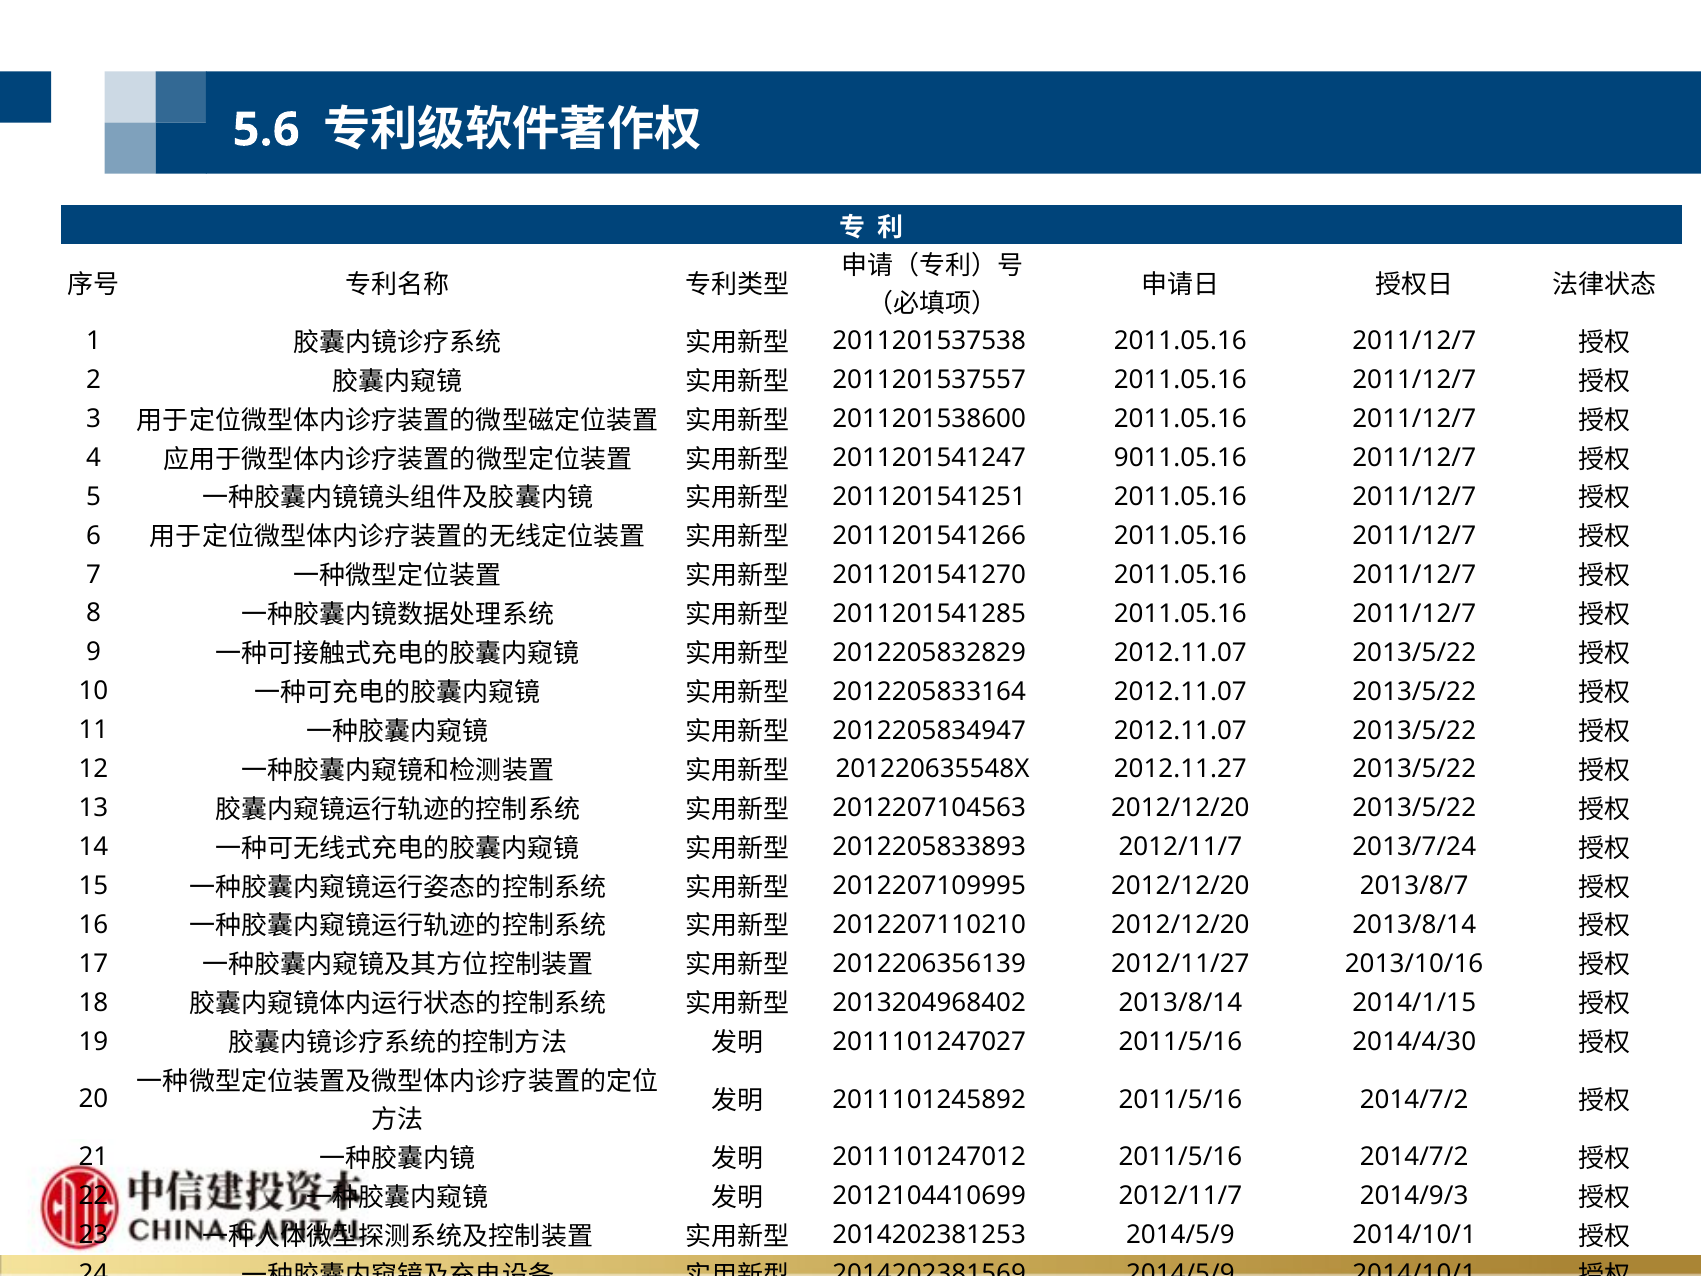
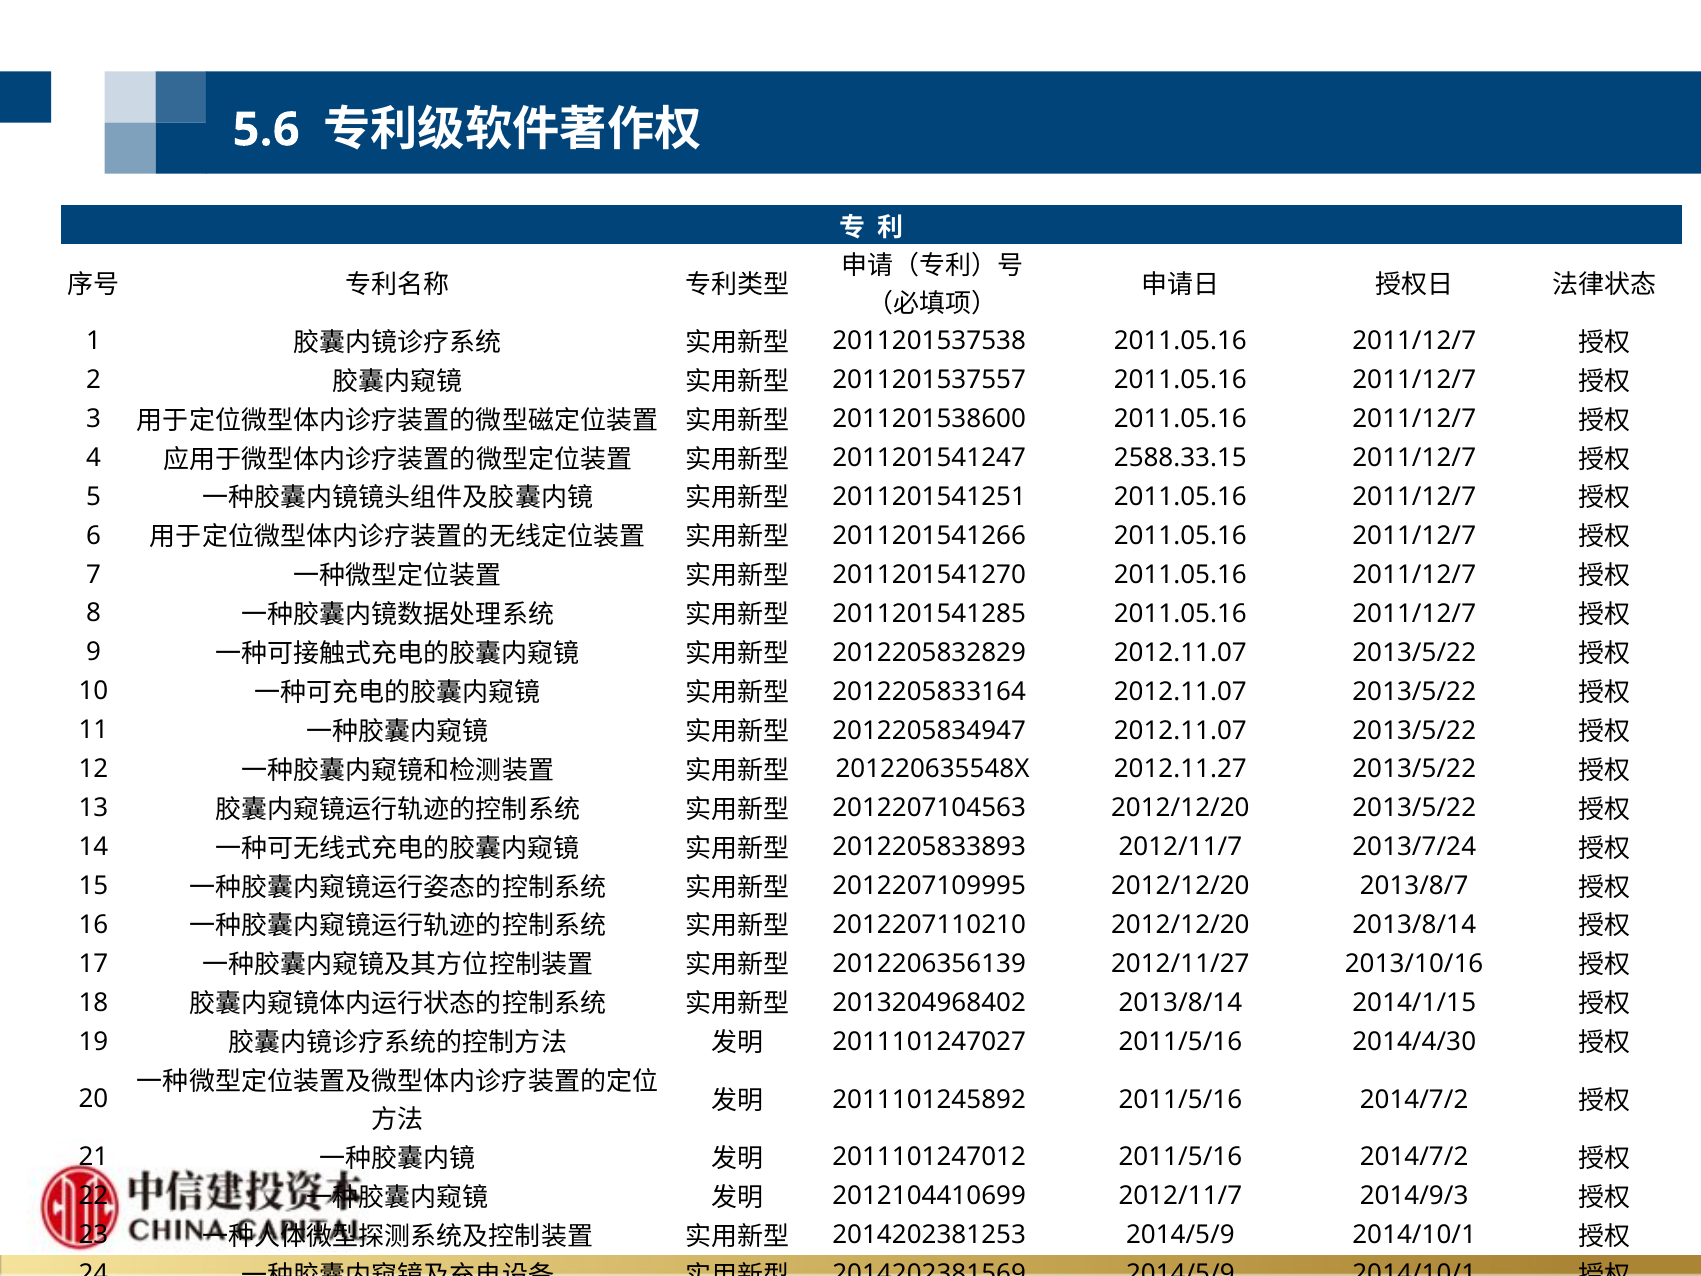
9011.05.16: 9011.05.16 -> 2588.33.15 (1180, 458)
